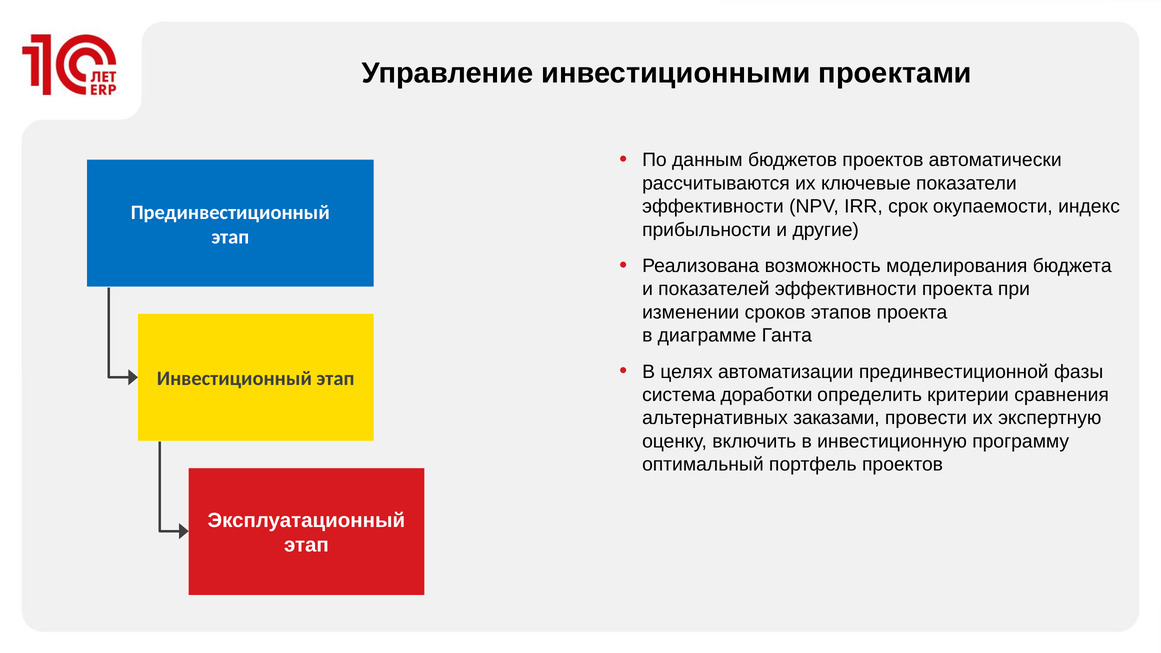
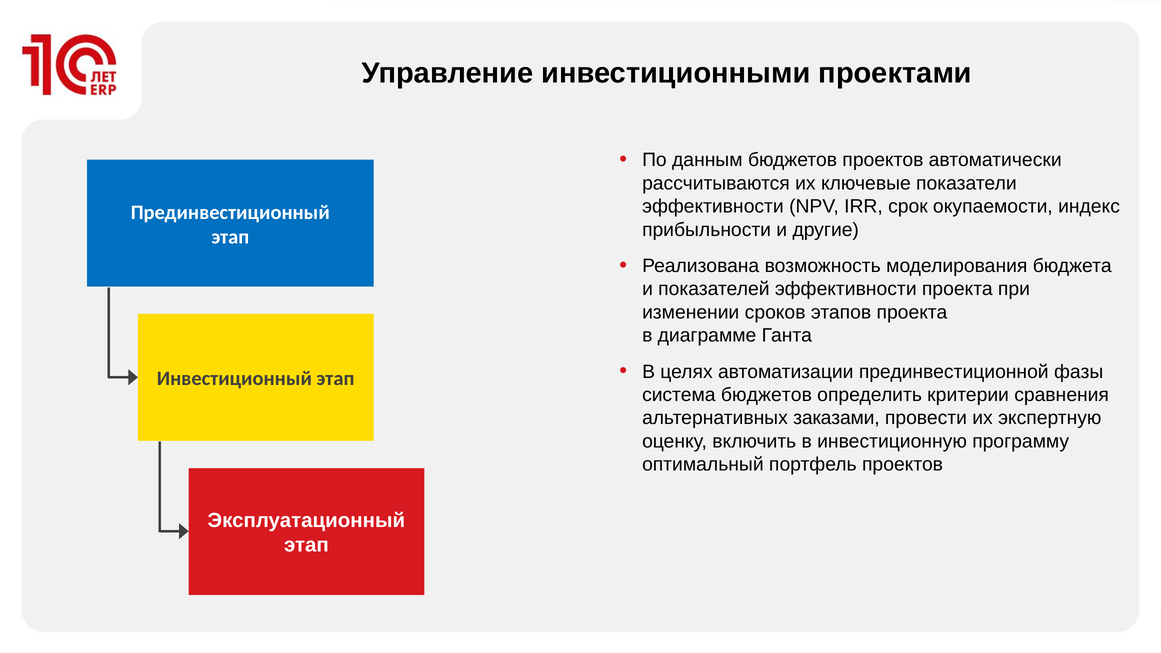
система доработки: доработки -> бюджетов (766, 395)
